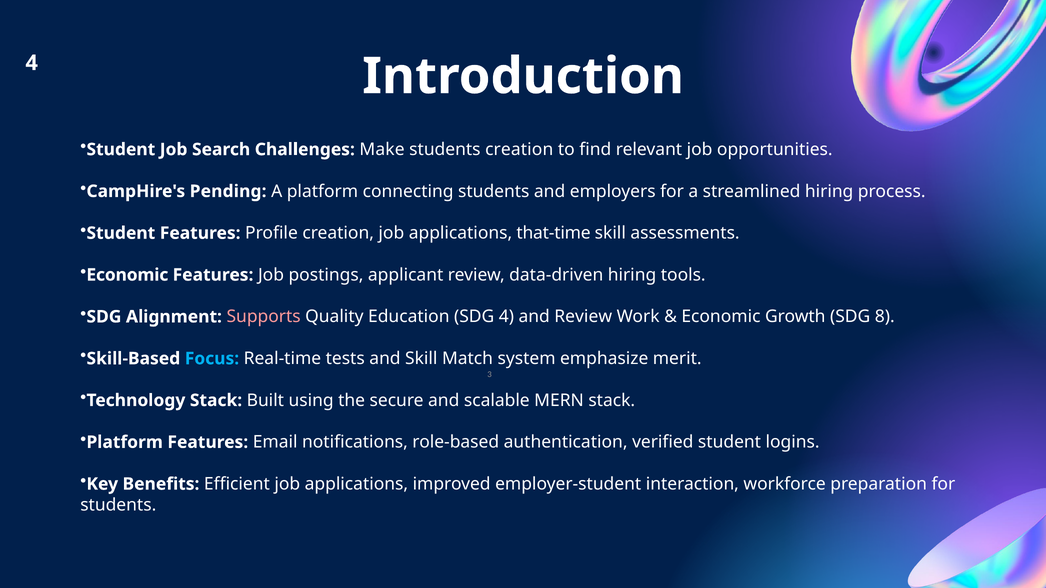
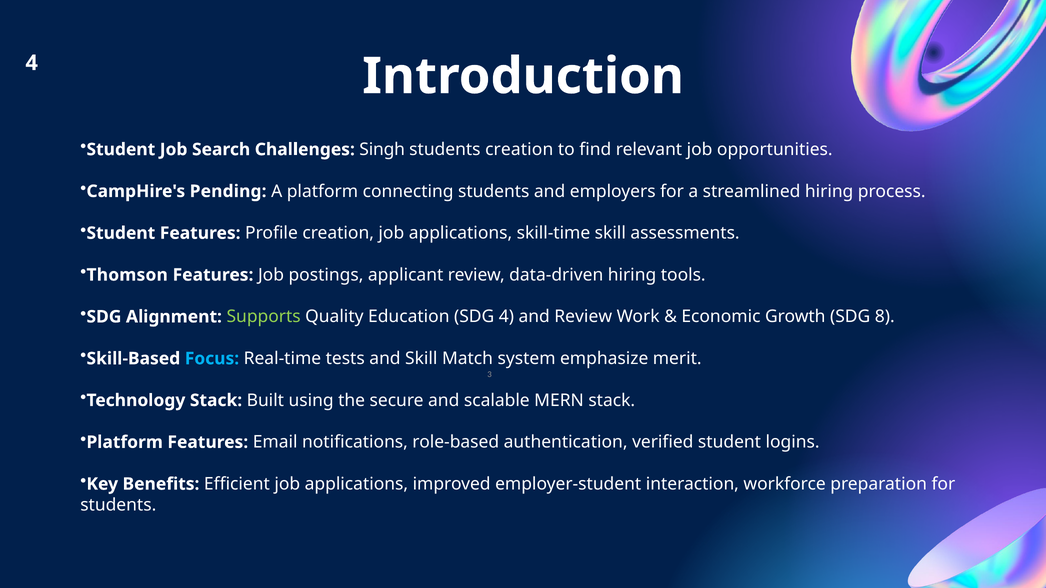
Make: Make -> Singh (382, 150)
that-time: that-time -> skill-time (553, 233)
Economic: Economic -> Thomson (127, 275)
Supports colour: pink -> light green (264, 317)
